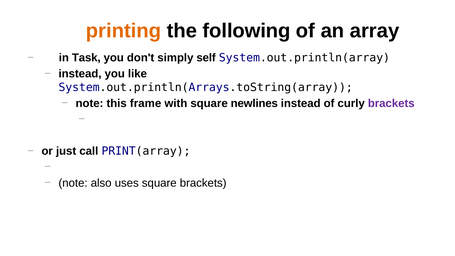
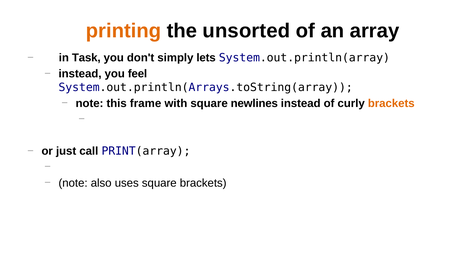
following: following -> unsorted (246, 31)
self: self -> lets (206, 58)
like: like -> feel (138, 74)
brackets colour: purple -> orange (391, 103)
